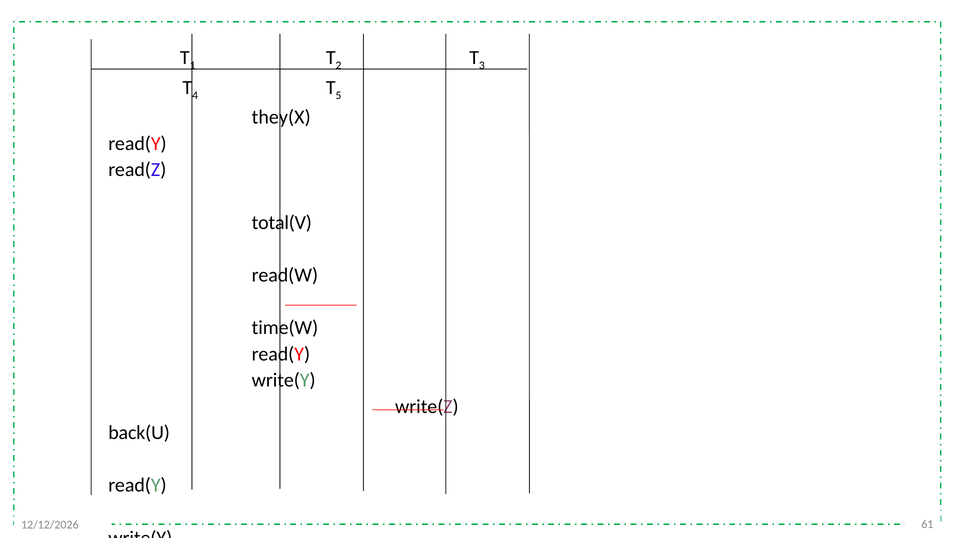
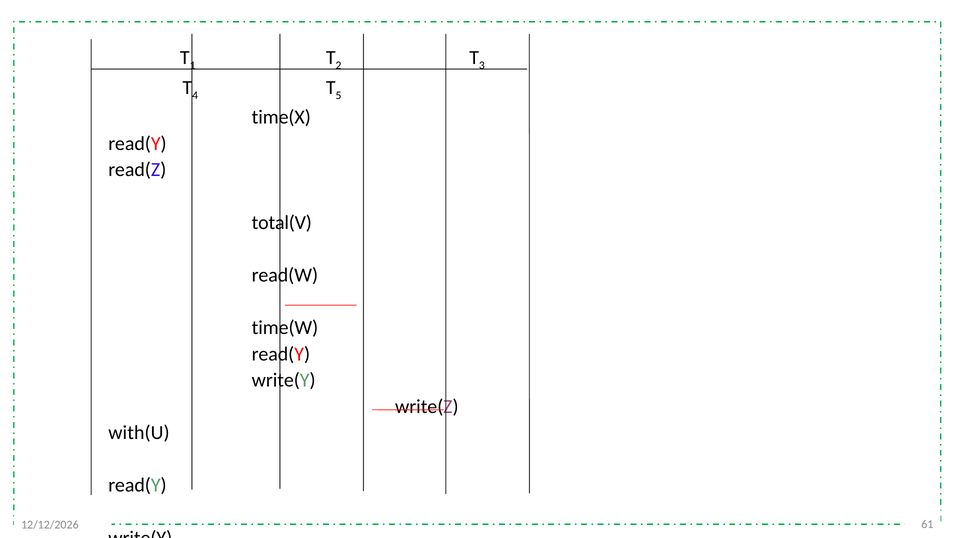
they(X: they(X -> time(X (281, 117)
back(U: back(U -> with(U (139, 433)
